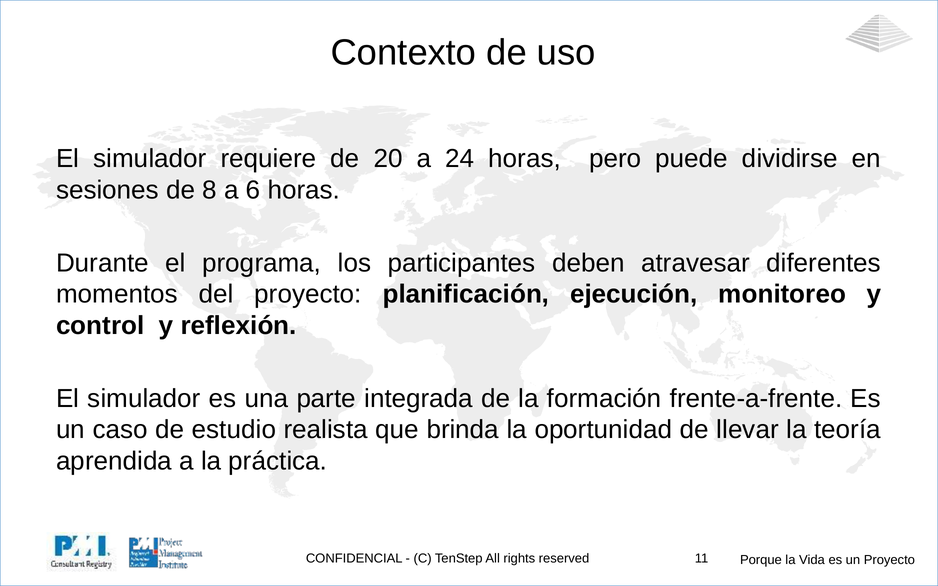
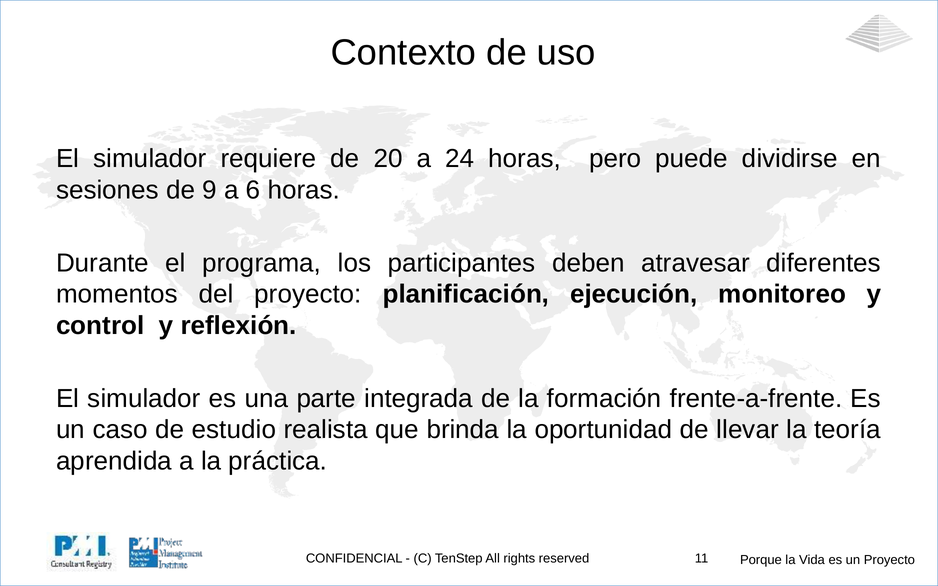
8: 8 -> 9 (210, 190)
